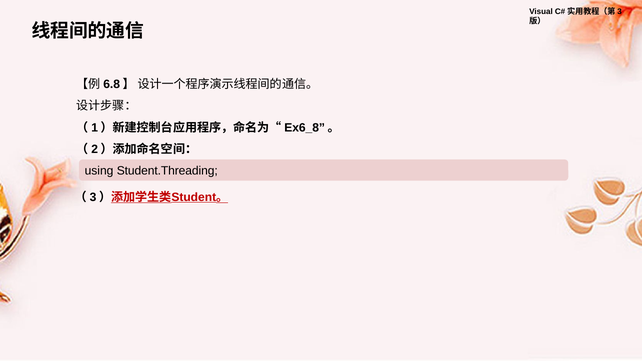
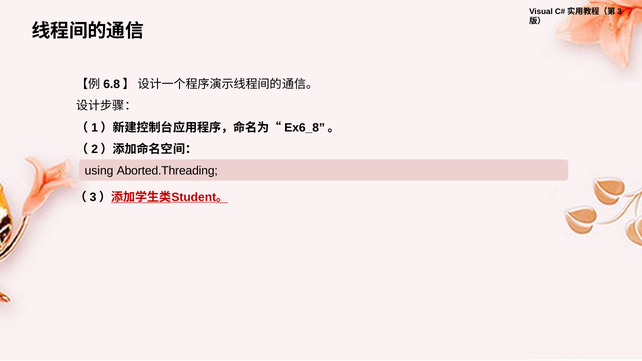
Student.Threading: Student.Threading -> Aborted.Threading (167, 171)
